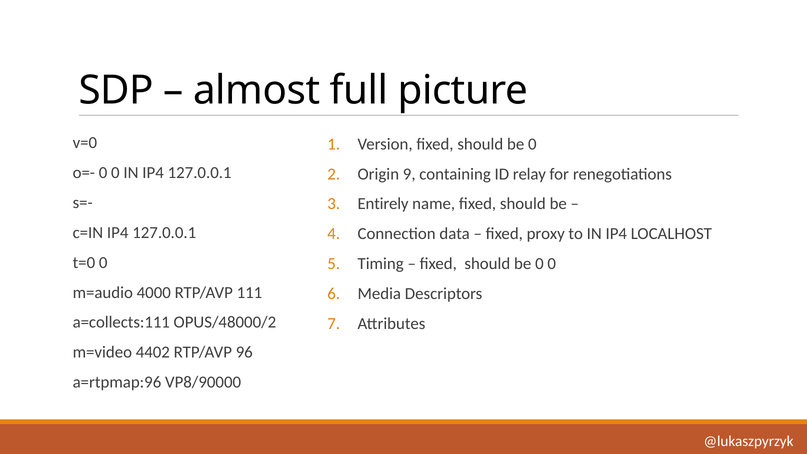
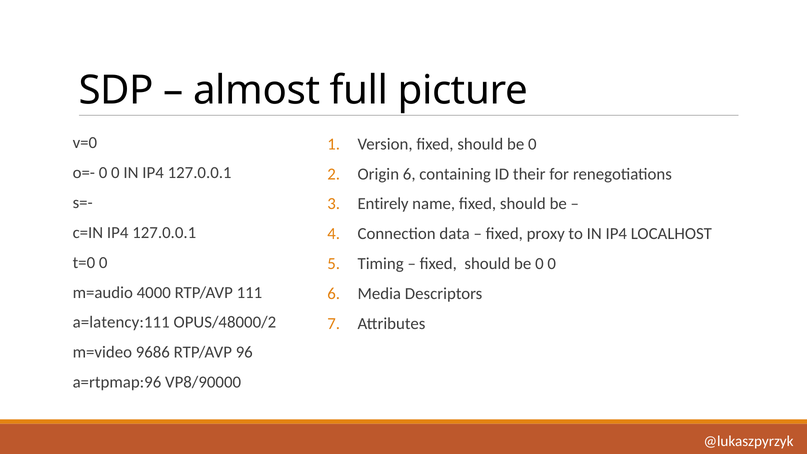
Origin 9: 9 -> 6 (409, 174)
relay: relay -> their (529, 174)
a=collects:111: a=collects:111 -> a=latency:111 (121, 322)
4402: 4402 -> 9686 (153, 352)
